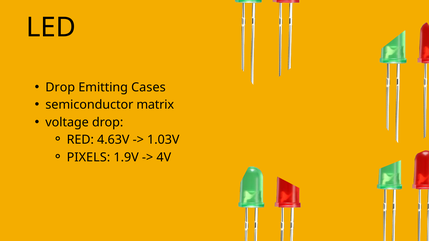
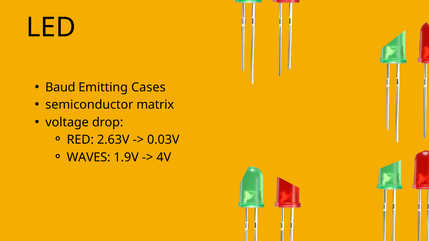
Drop: Drop -> Baud (60, 87)
4.63V: 4.63V -> 2.63V (113, 140)
1.03V: 1.03V -> 0.03V (163, 140)
PIXELS: PIXELS -> WAVES (89, 157)
